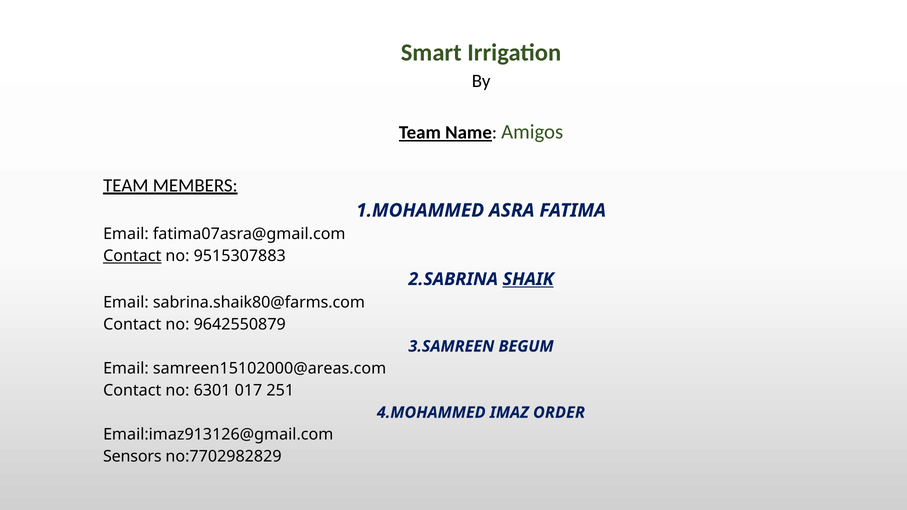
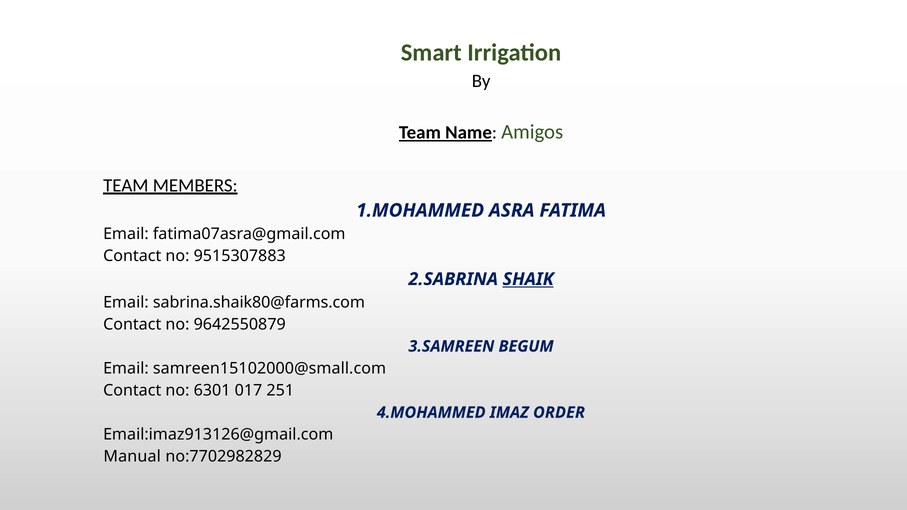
Contact underline: present -> none (132, 256)
samreen15102000@areas.com: samreen15102000@areas.com -> samreen15102000@small.com (270, 369)
Sensors: Sensors -> Manual (132, 457)
